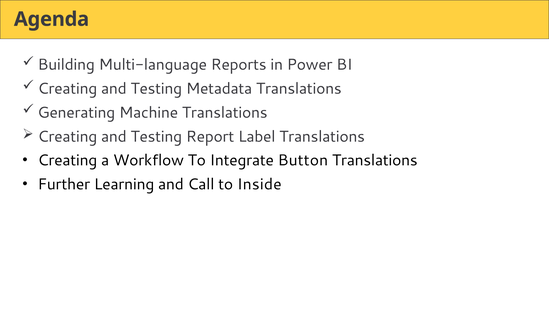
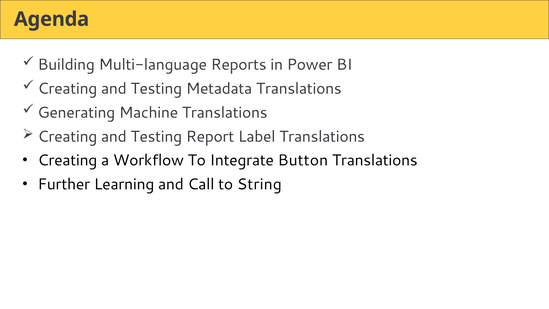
Inside: Inside -> String (259, 184)
